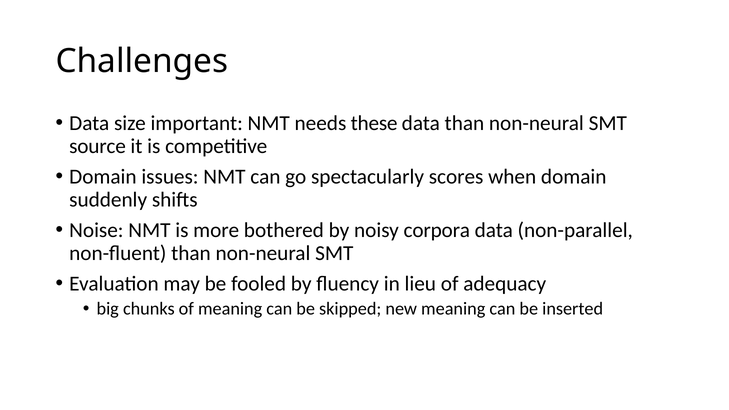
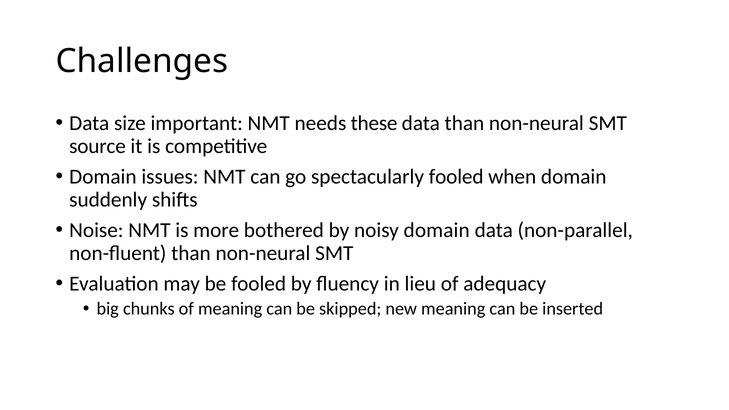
spectacularly scores: scores -> fooled (456, 177)
noisy corpora: corpora -> domain (437, 230)
